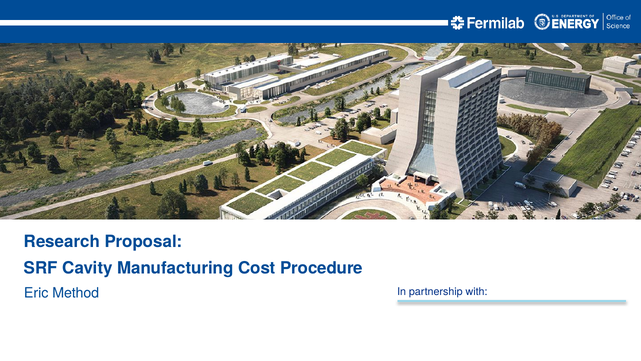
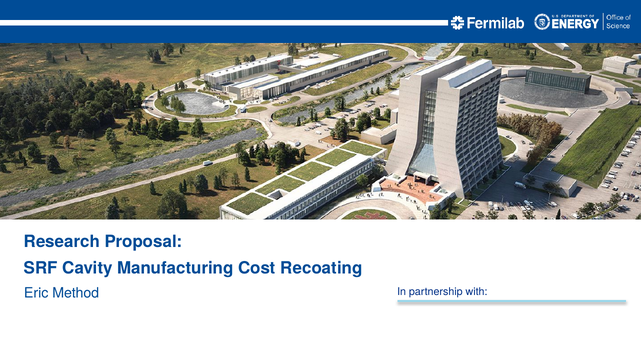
Procedure: Procedure -> Recoating (321, 268)
